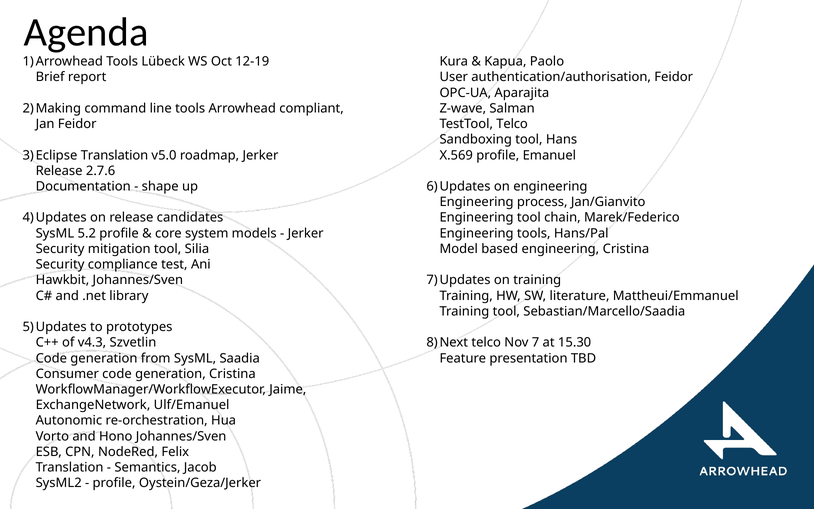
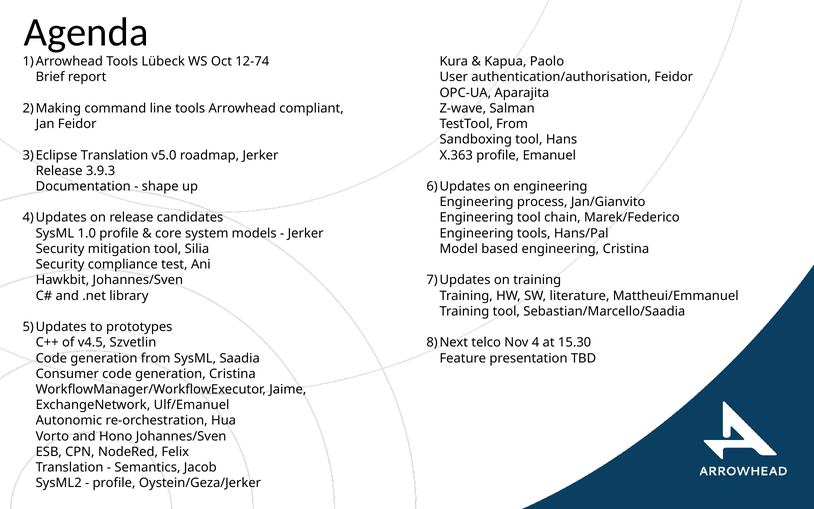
12-19: 12-19 -> 12-74 (252, 61)
TestTool Telco: Telco -> From (512, 124)
X.569: X.569 -> X.363 (456, 155)
2.7.6: 2.7.6 -> 3.9.3 (101, 171)
5.2: 5.2 -> 1.0 (87, 233)
v4.3: v4.3 -> v4.5 (92, 342)
7: 7 -> 4 (536, 342)
